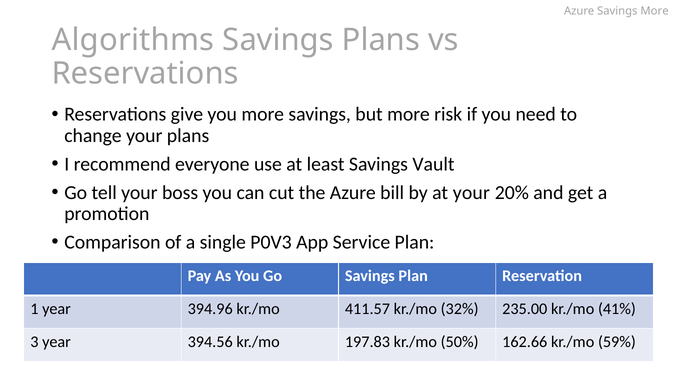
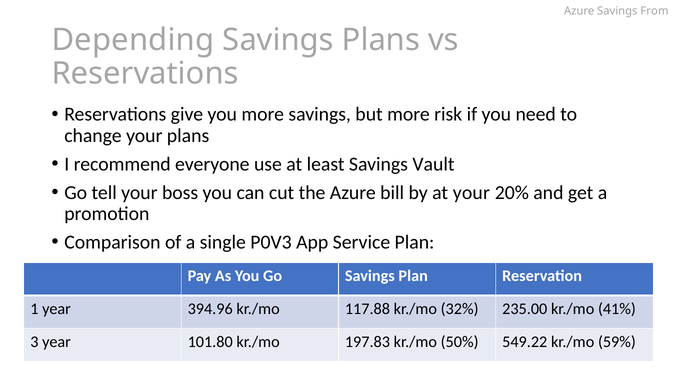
Savings More: More -> From (654, 11)
Algorithms: Algorithms -> Depending (133, 40)
411.57: 411.57 -> 117.88 (367, 309)
394.56: 394.56 -> 101.80 (210, 342)
162.66: 162.66 -> 549.22 (525, 342)
